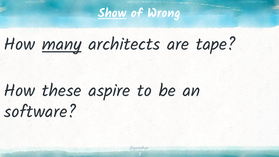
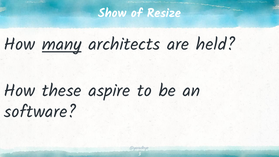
Show underline: present -> none (112, 13)
Wrong: Wrong -> Resize (164, 13)
tape: tape -> held (216, 44)
